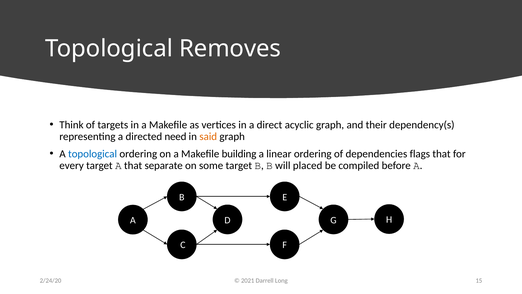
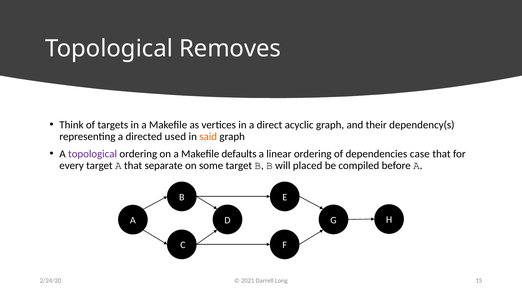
need: need -> used (175, 136)
topological colour: blue -> purple (93, 154)
building: building -> defaults (239, 154)
flags: flags -> case (420, 154)
